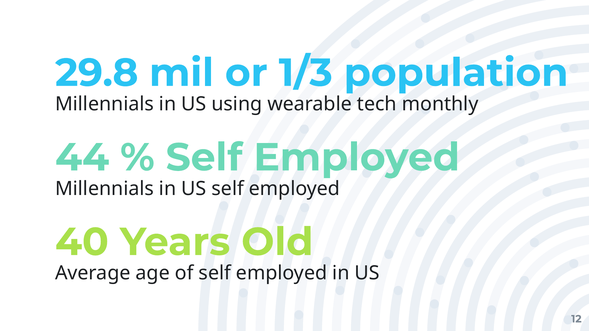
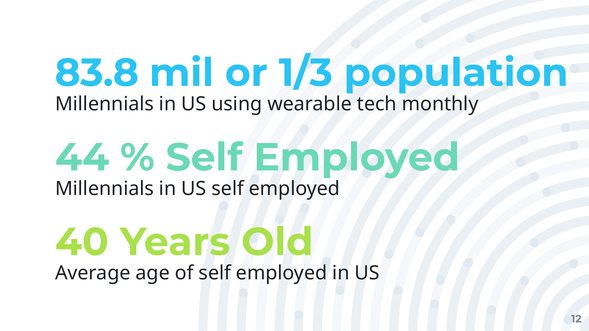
29.8: 29.8 -> 83.8 (97, 73)
